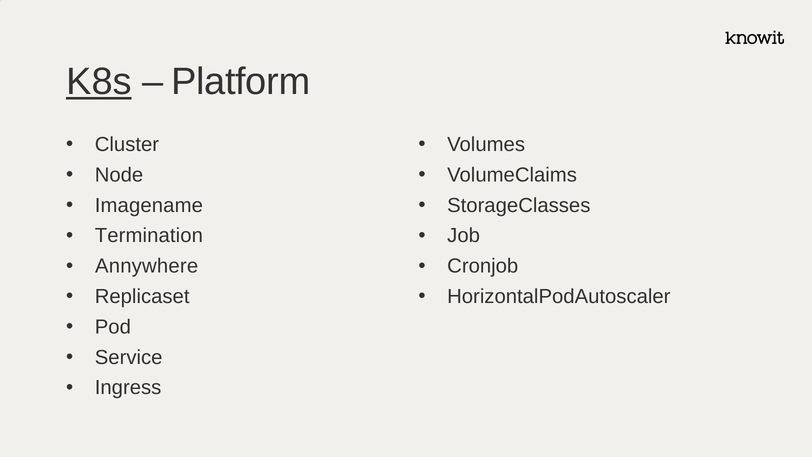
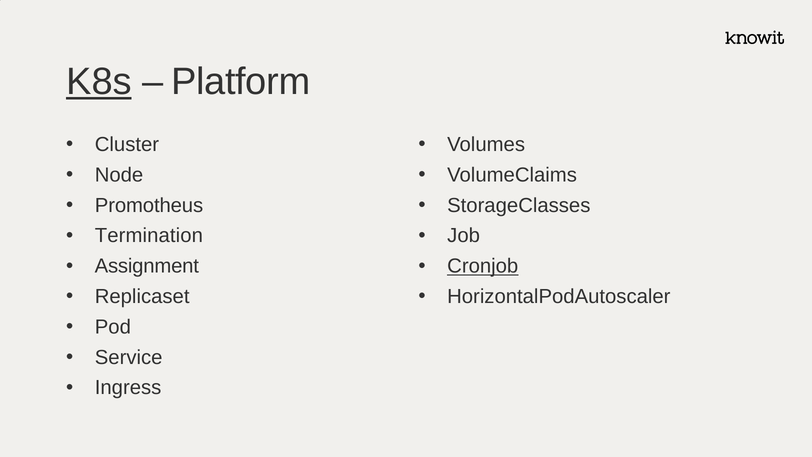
Imagename: Imagename -> Promotheus (149, 205)
Annywhere: Annywhere -> Assignment (147, 266)
Cronjob underline: none -> present (483, 266)
